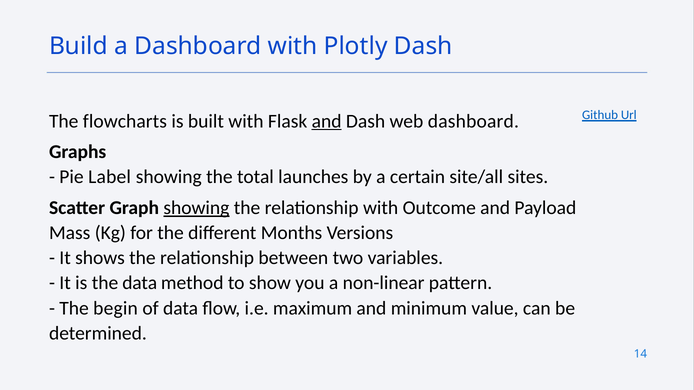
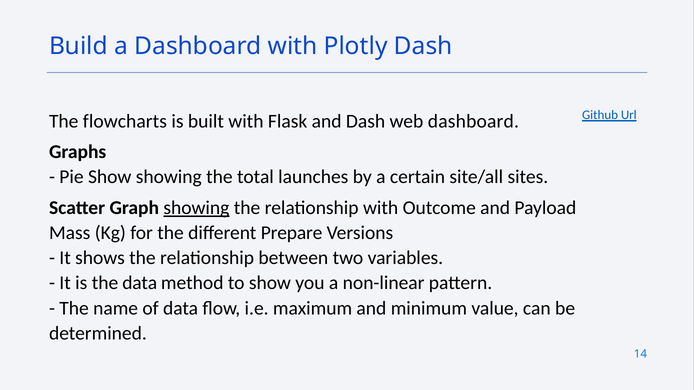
and underline: present -> none (327, 121)
Pie Label: Label -> Show (110, 177)
Months: Months -> Prepare (292, 233)
begin: begin -> name (116, 308)
